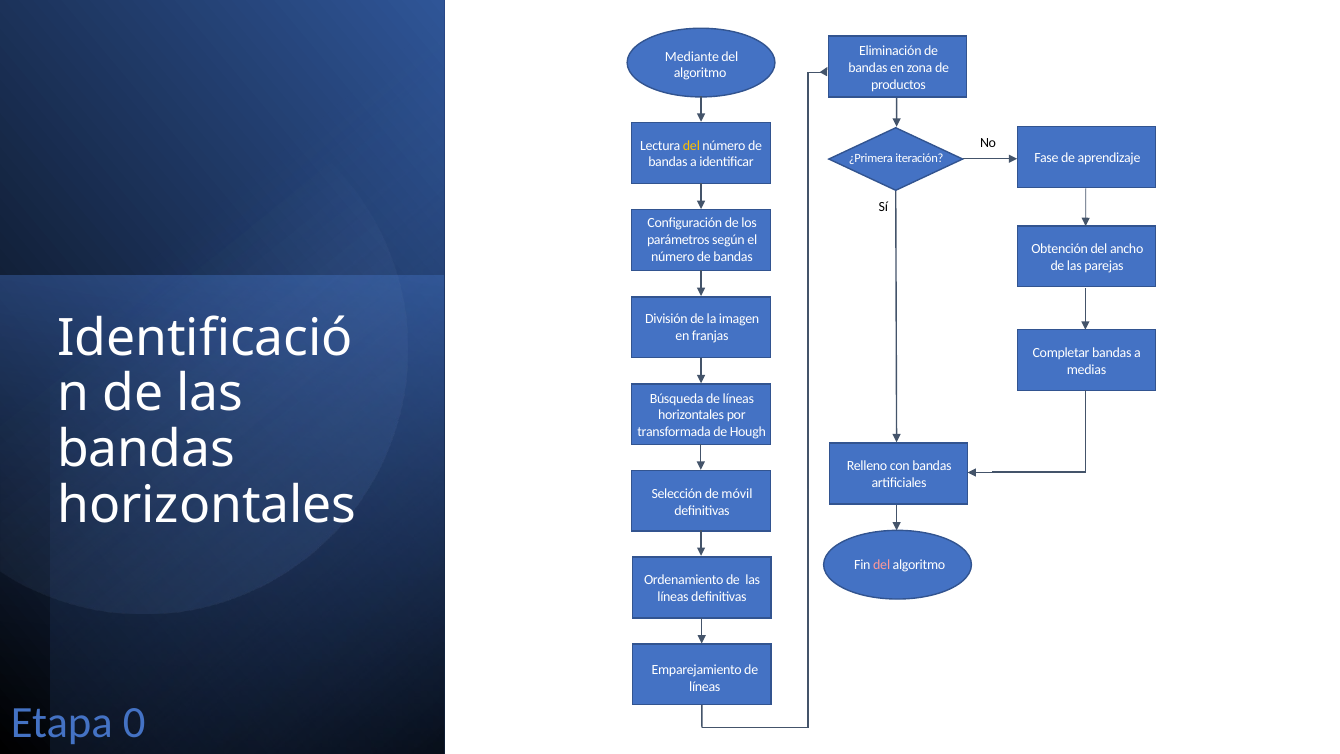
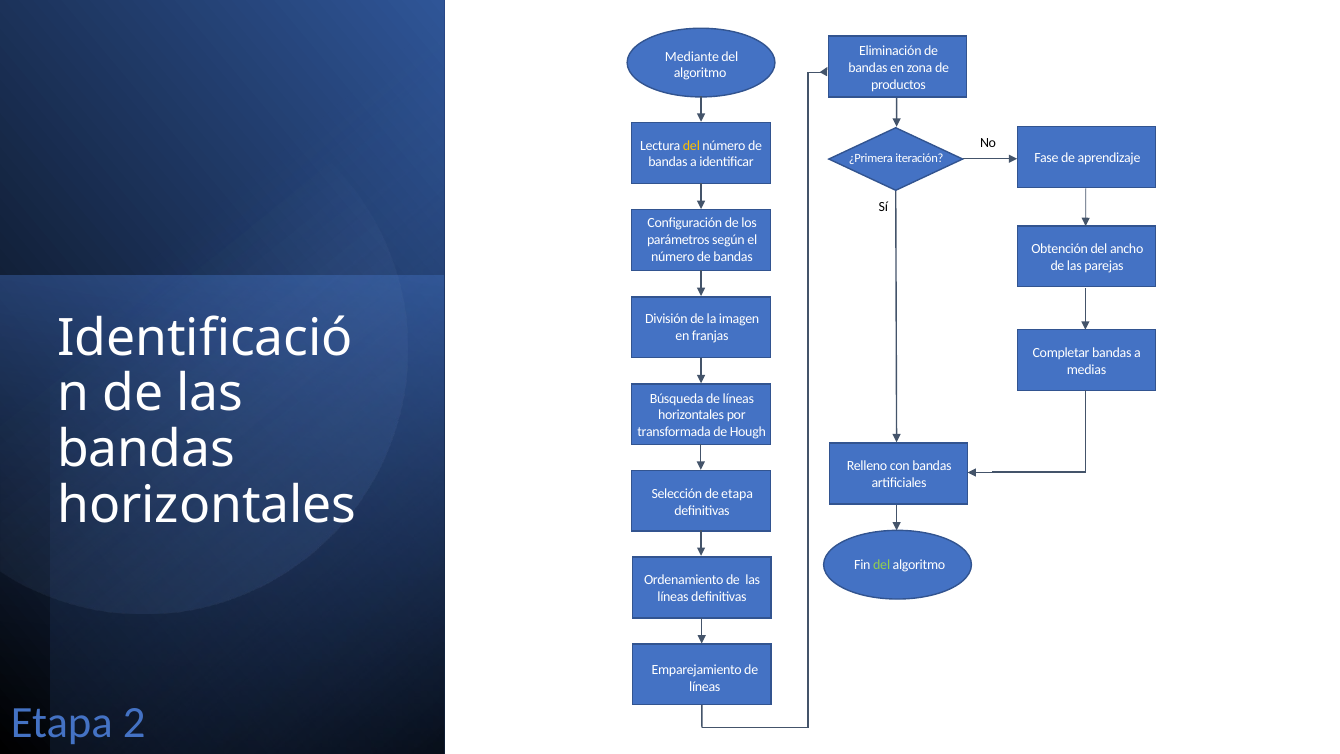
de móvil: móvil -> etapa (737, 494)
del colour: pink -> light green (882, 565)
0: 0 -> 2 (134, 723)
